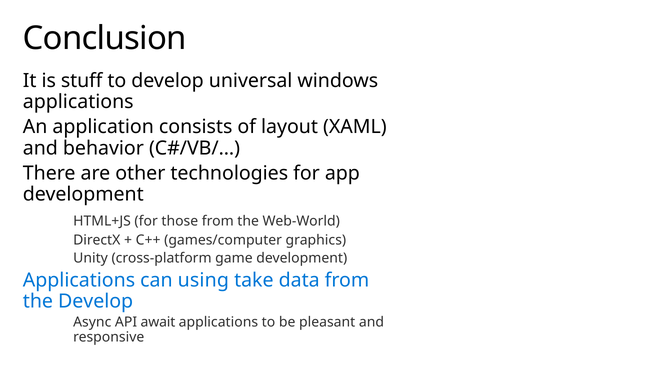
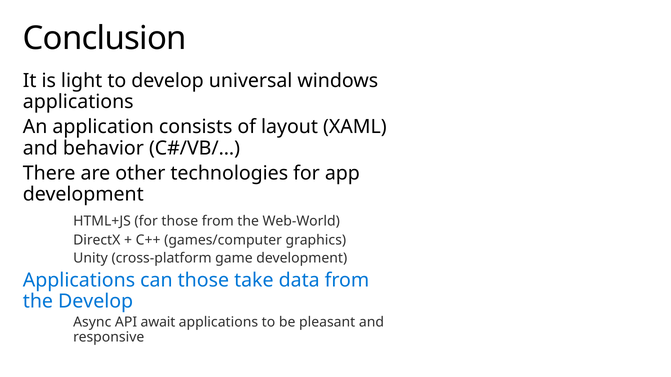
stuff: stuff -> light (82, 81)
can using: using -> those (203, 280)
